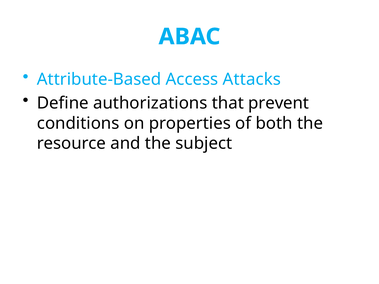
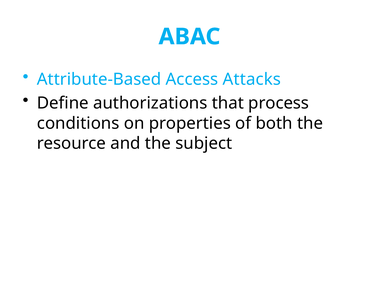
prevent: prevent -> process (279, 103)
